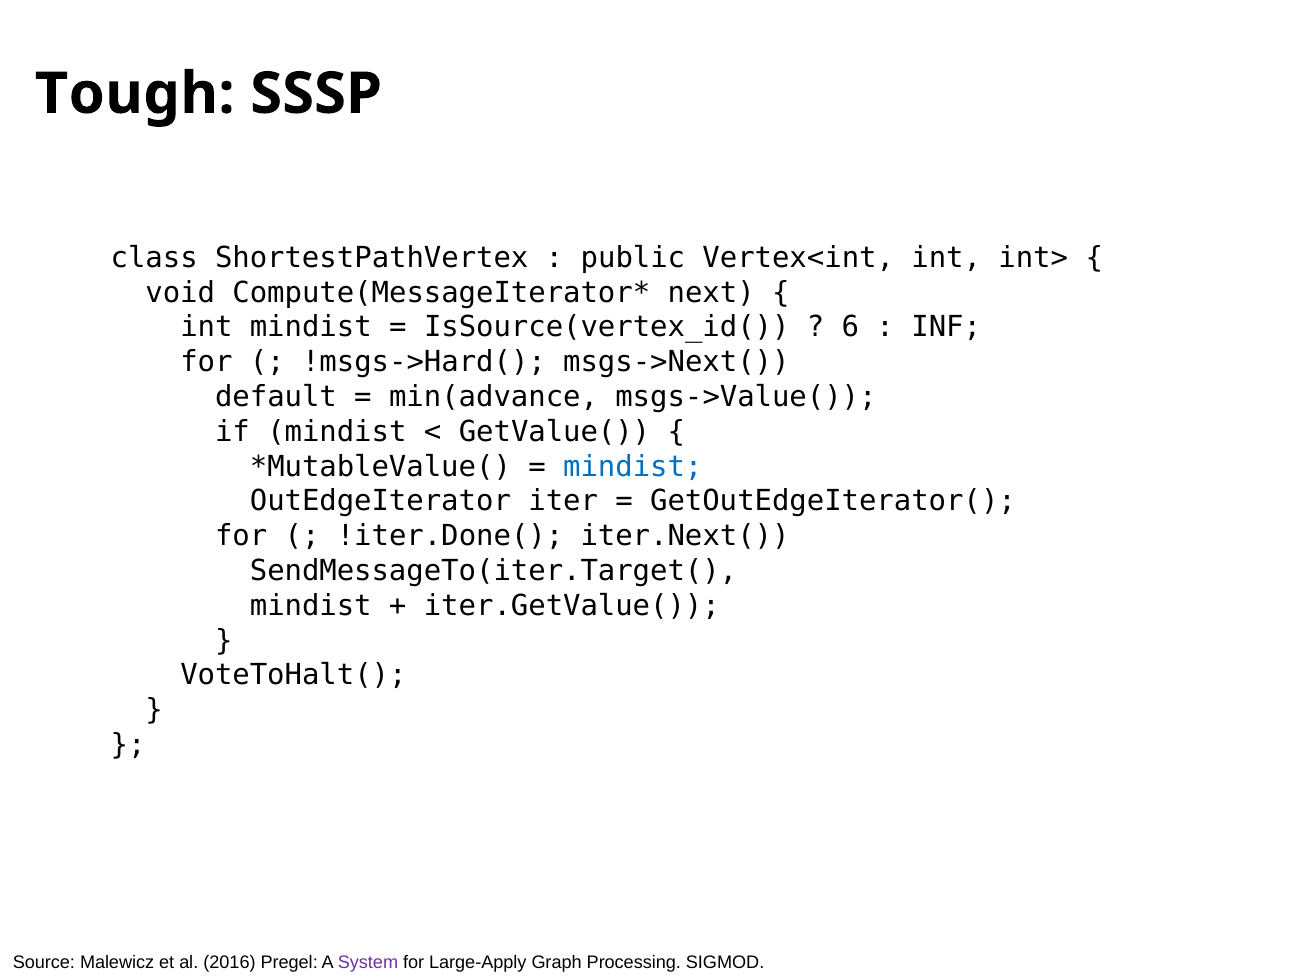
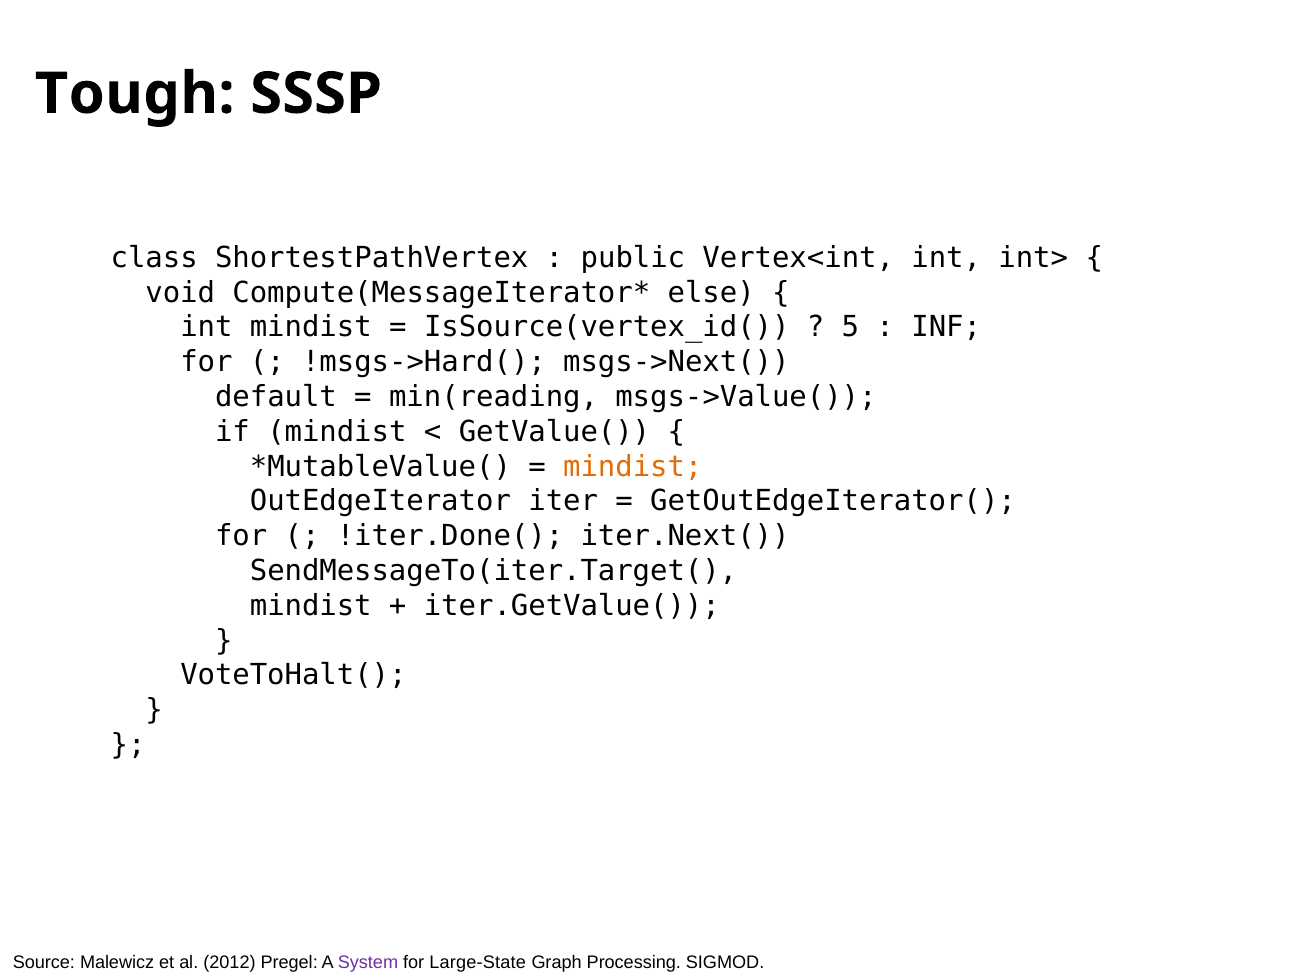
next: next -> else (711, 292)
6: 6 -> 5 (850, 327)
min(advance: min(advance -> min(reading (494, 397)
mindist colour: blue -> orange (633, 466)
2016: 2016 -> 2012 (229, 962)
Large-Apply: Large-Apply -> Large-State (478, 962)
